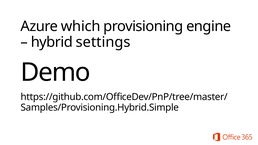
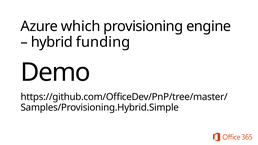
settings: settings -> funding (103, 42)
